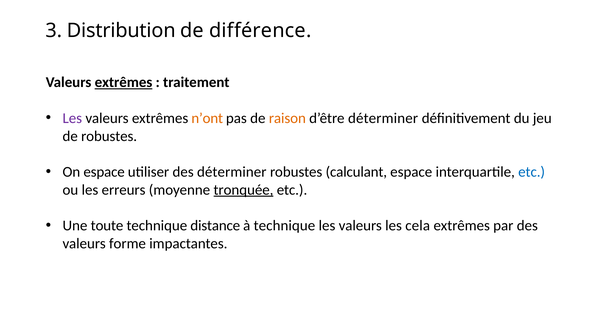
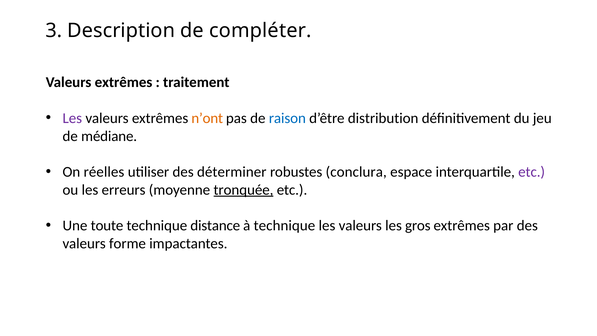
Distribution: Distribution -> Description (121, 31)
différence: différence -> compléter (260, 31)
extrêmes underline: present -> none (123, 82)
raison colour: orange -> blue (287, 118)
d’être déterminer: déterminer -> distribution (383, 118)
de robustes: robustes -> médiane (109, 136)
On espace: espace -> réelles (104, 172)
calculant: calculant -> conclura (356, 172)
etc colour: blue -> purple (532, 172)
cela: cela -> gros (418, 226)
